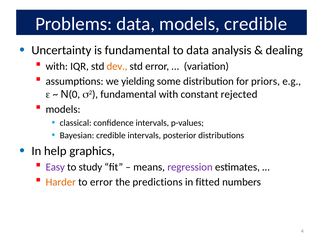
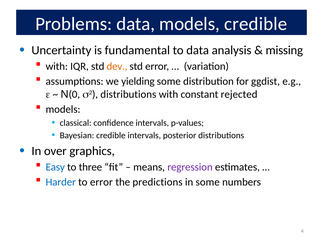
dealing: dealing -> missing (284, 50)
priors: priors -> ggdist (266, 82)
2 fundamental: fundamental -> distributions (128, 94)
help: help -> over (55, 151)
Easy colour: purple -> blue (55, 167)
study: study -> three (90, 167)
Harder colour: orange -> blue (61, 182)
in fitted: fitted -> some (208, 182)
